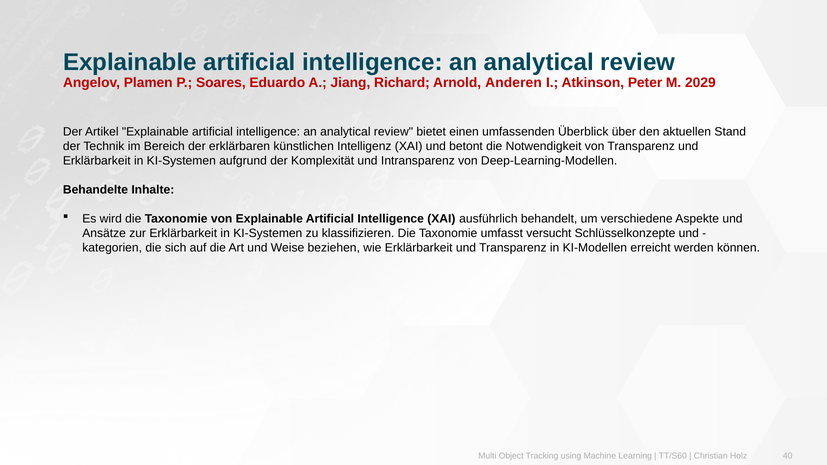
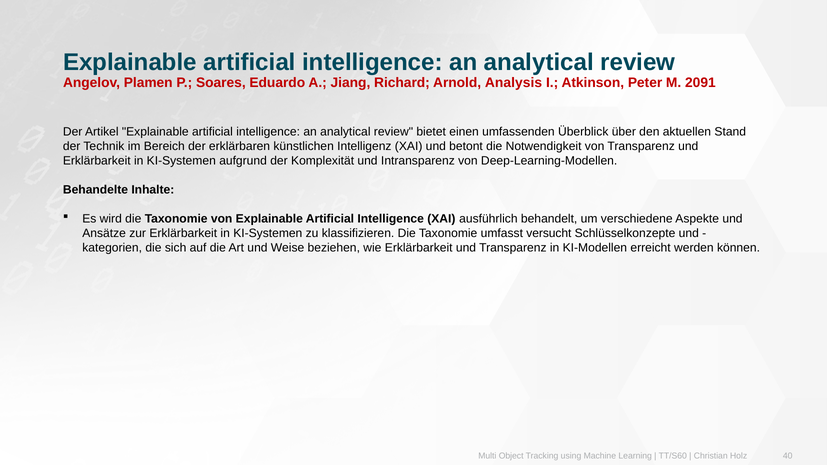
Anderen: Anderen -> Analysis (514, 83)
2029: 2029 -> 2091 (700, 83)
